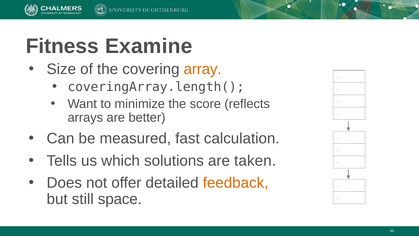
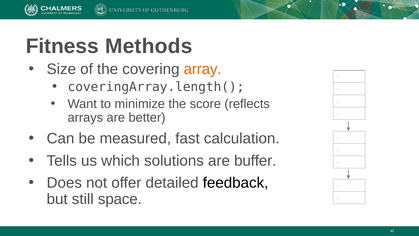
Examine: Examine -> Methods (149, 46)
taken: taken -> buffer (255, 161)
feedback colour: orange -> black (236, 183)
